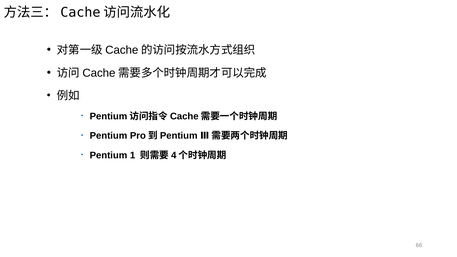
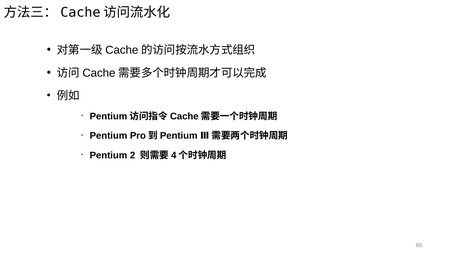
1: 1 -> 2 (133, 155)
